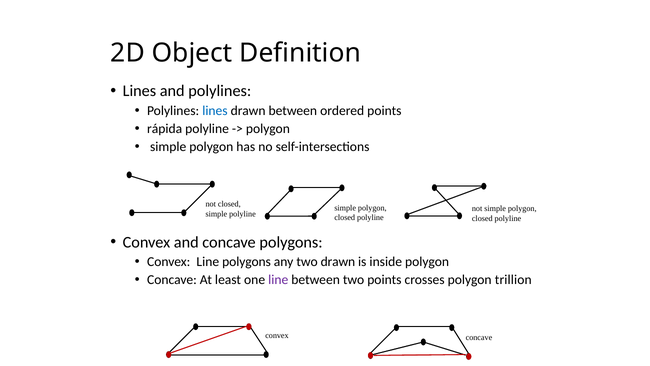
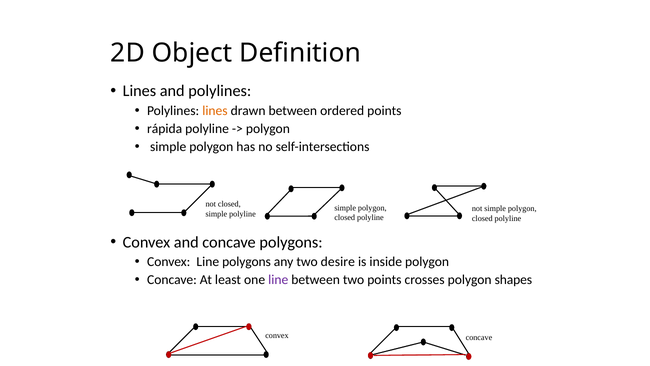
lines colour: blue -> orange (215, 111)
two drawn: drawn -> desire (338, 261)
trillion: trillion -> shapes (513, 279)
